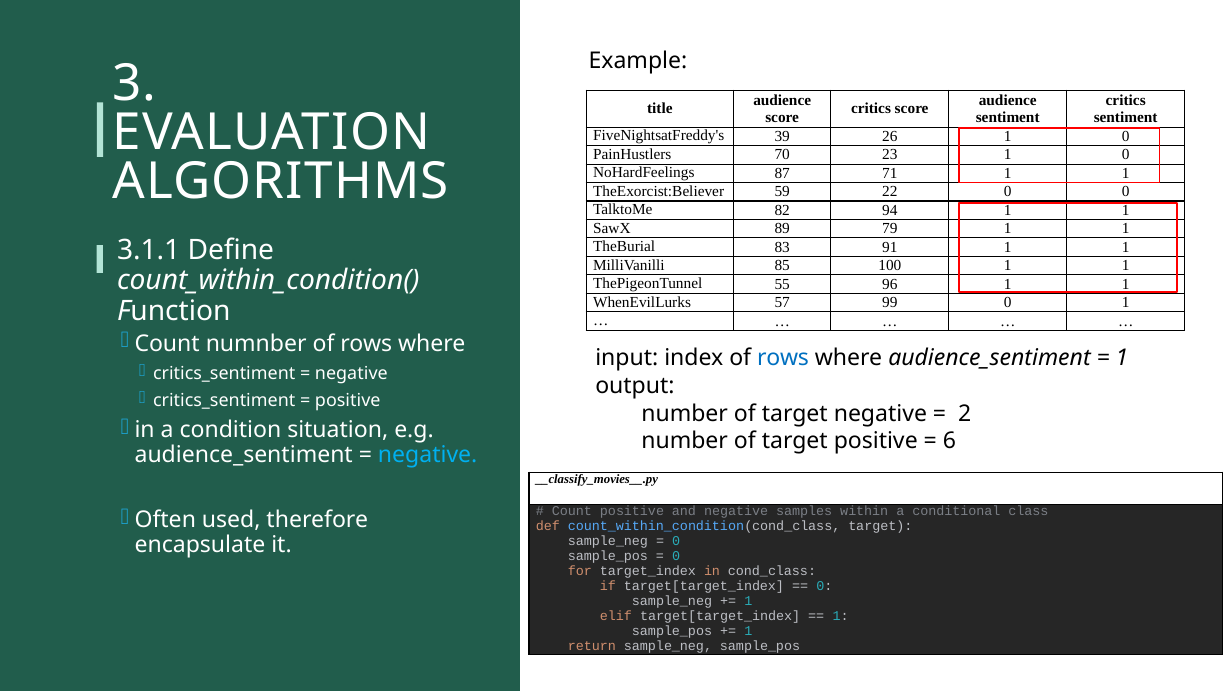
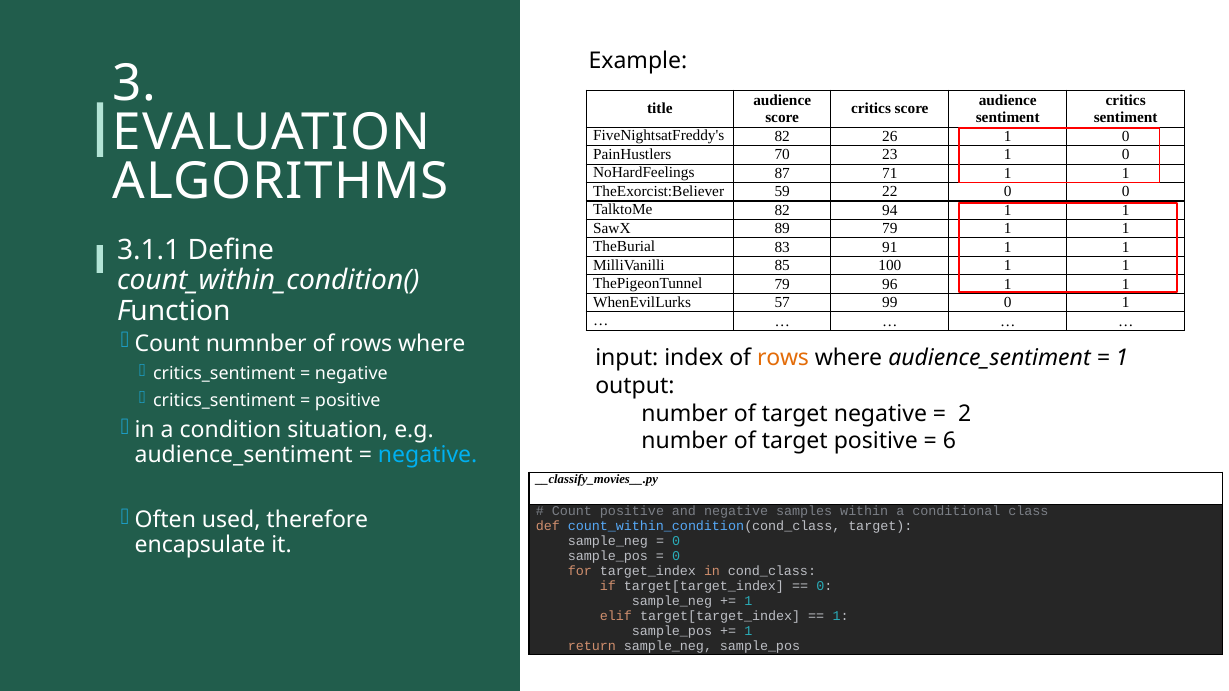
FiveNightsatFreddy's 39: 39 -> 82 (782, 137)
ThePigeonTunnel 55: 55 -> 79 (782, 284)
rows colour: blue -> orange (783, 359)
